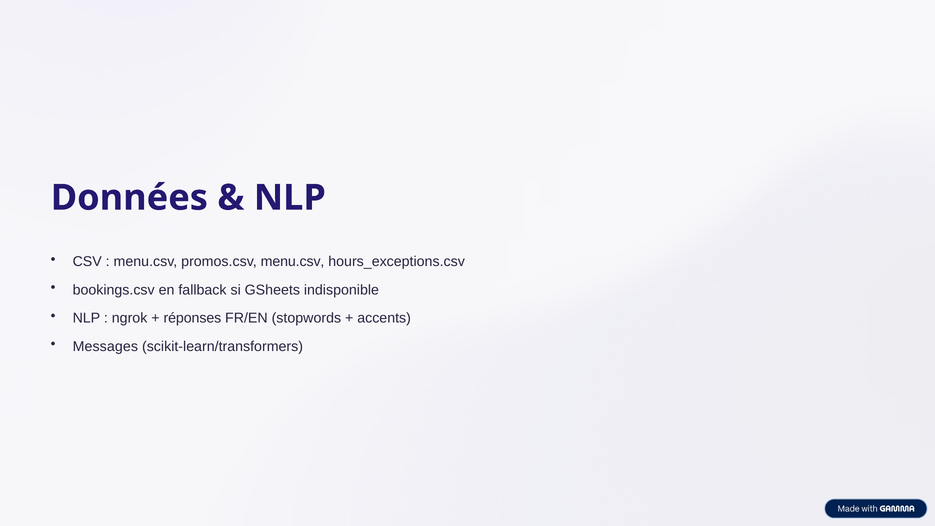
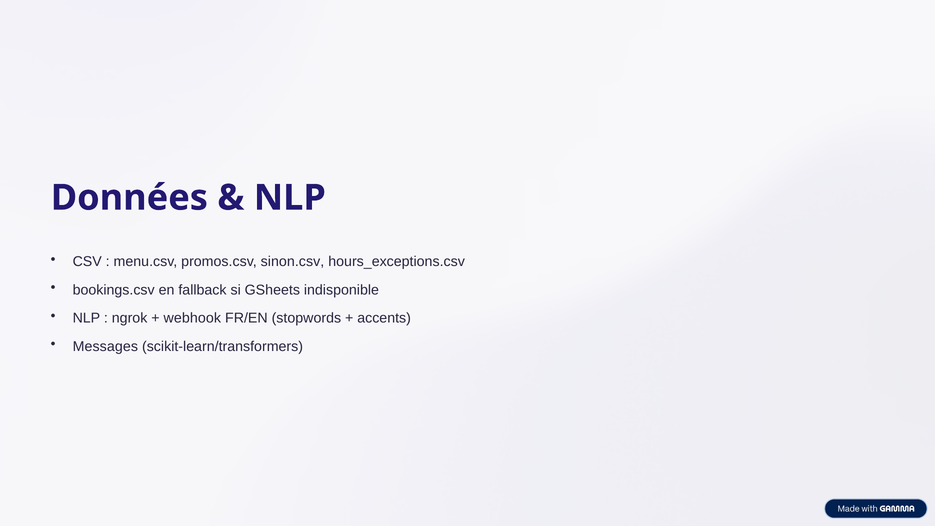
promos.csv menu.csv: menu.csv -> sinon.csv (292, 262)
réponses: réponses -> webhook (192, 318)
